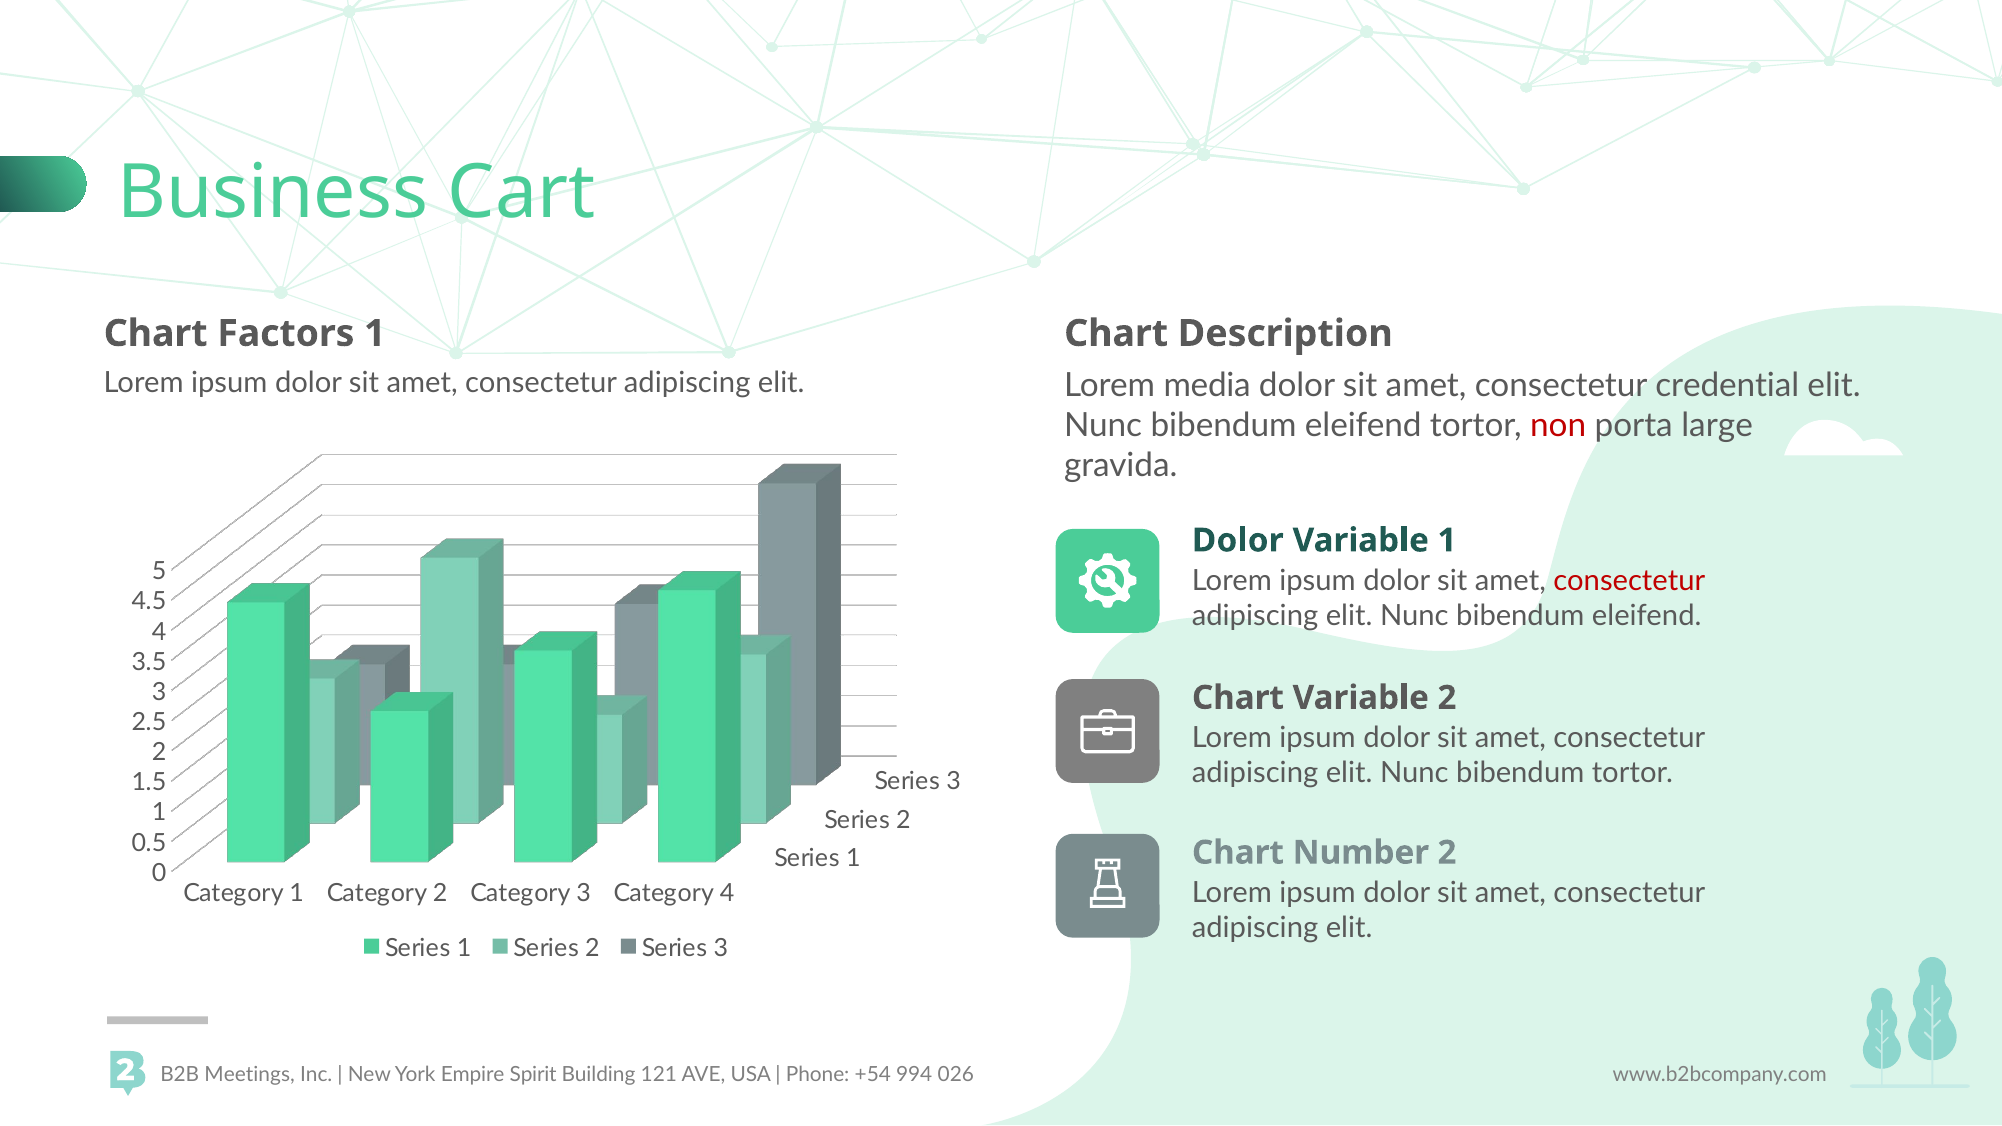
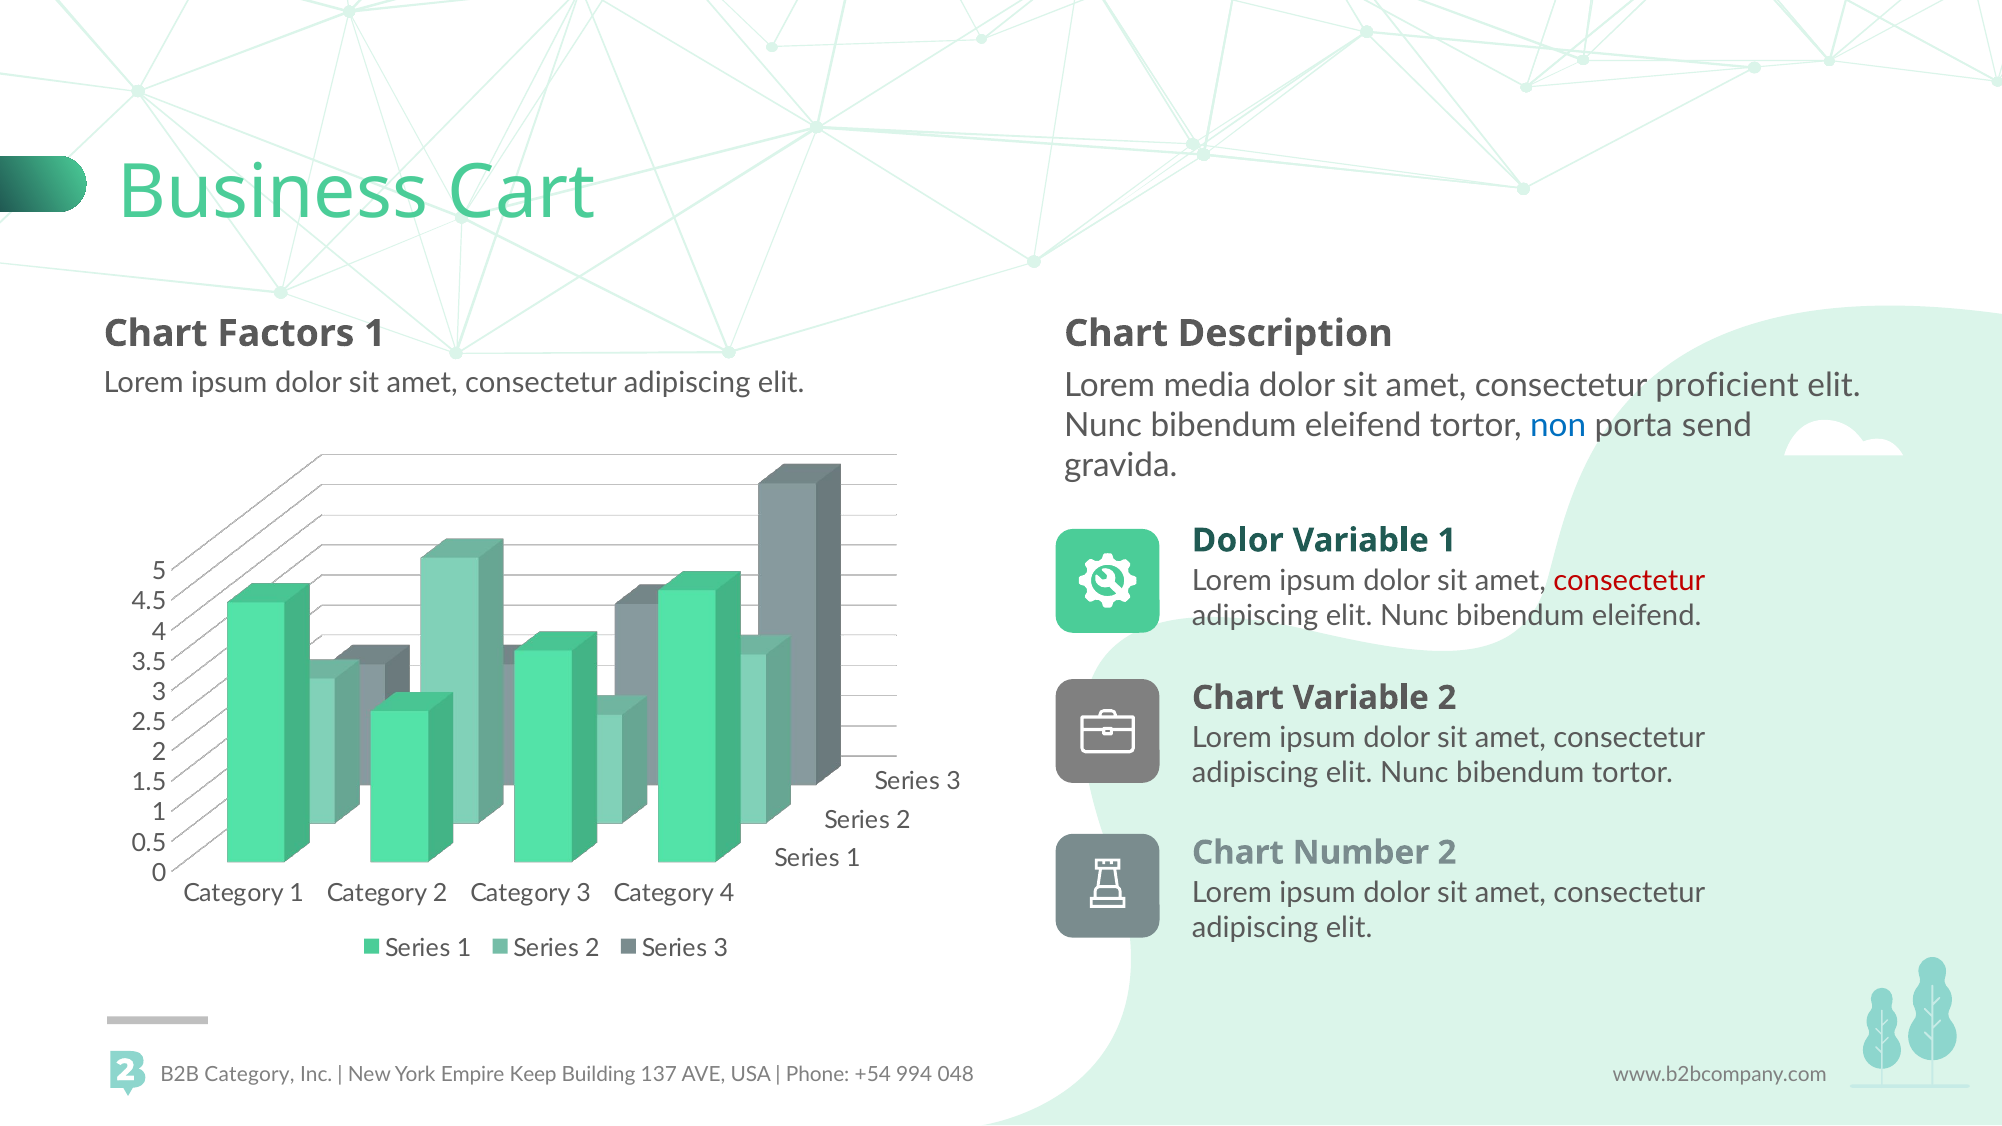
credential: credential -> proficient (1727, 386)
non colour: red -> blue (1558, 426)
large: large -> send (1717, 426)
B2B Meetings: Meetings -> Category (250, 1075)
Spirit: Spirit -> Keep (533, 1075)
121: 121 -> 137 (659, 1075)
026: 026 -> 048 (956, 1075)
